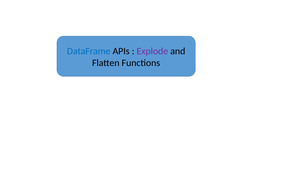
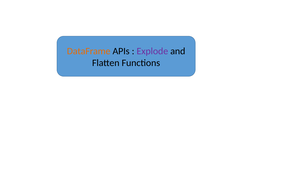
DataFrame colour: blue -> orange (89, 51)
